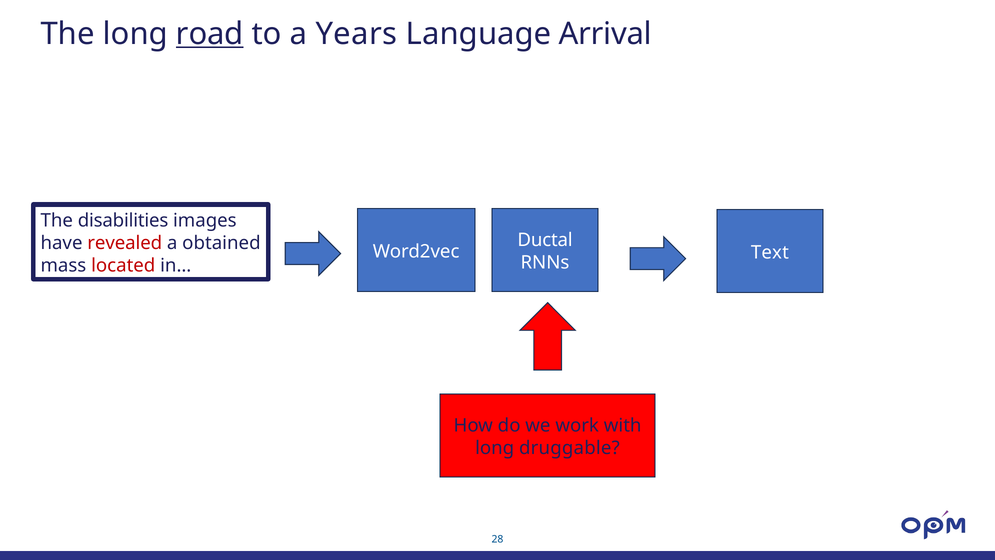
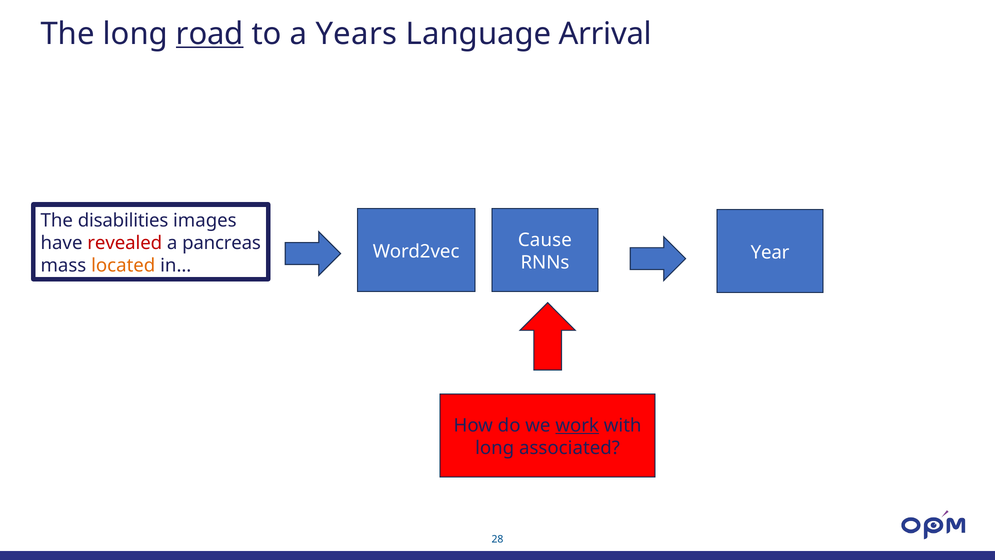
Ductal: Ductal -> Cause (545, 240)
obtained: obtained -> pancreas (222, 243)
Text: Text -> Year (770, 252)
located colour: red -> orange (123, 265)
work underline: none -> present (577, 425)
druggable: druggable -> associated (569, 448)
